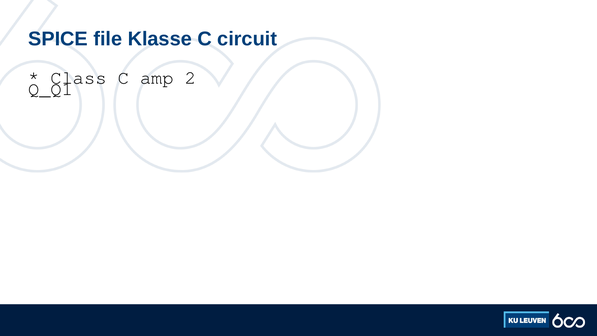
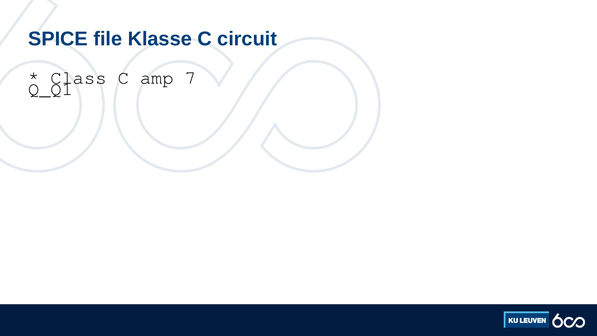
2: 2 -> 7 (190, 78)
